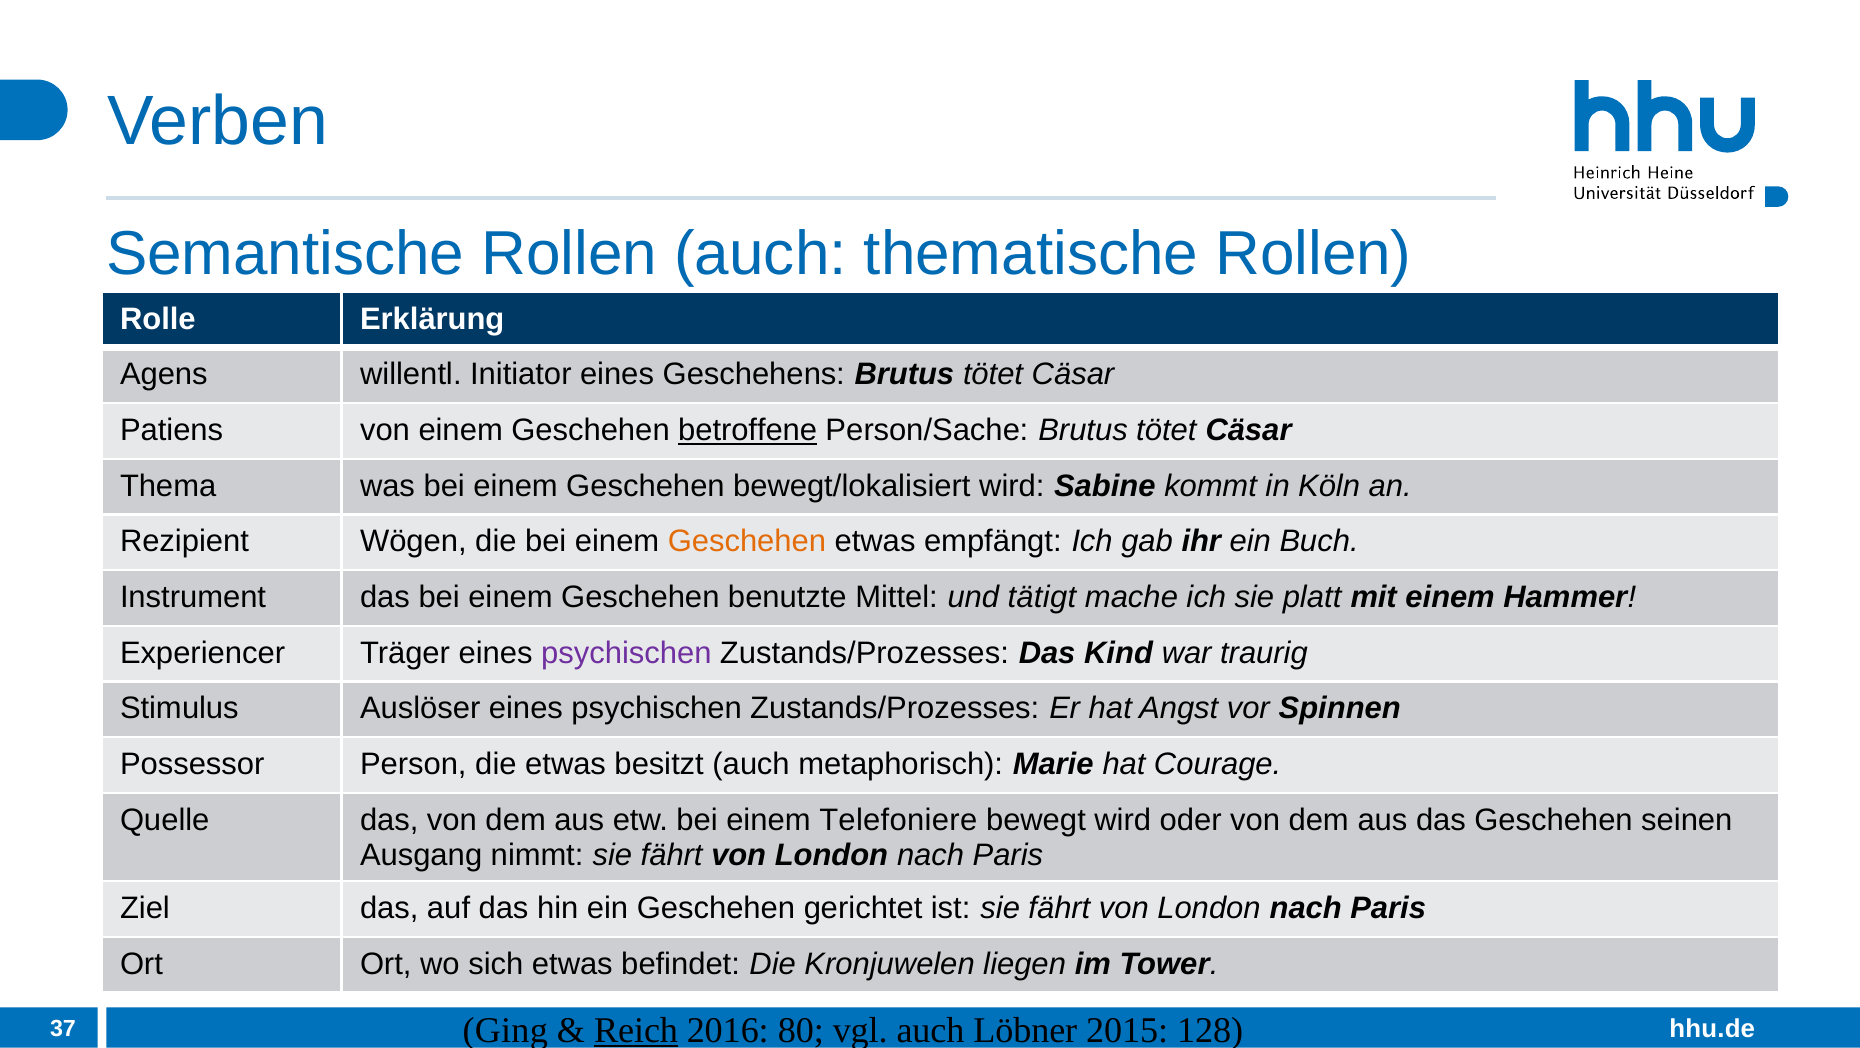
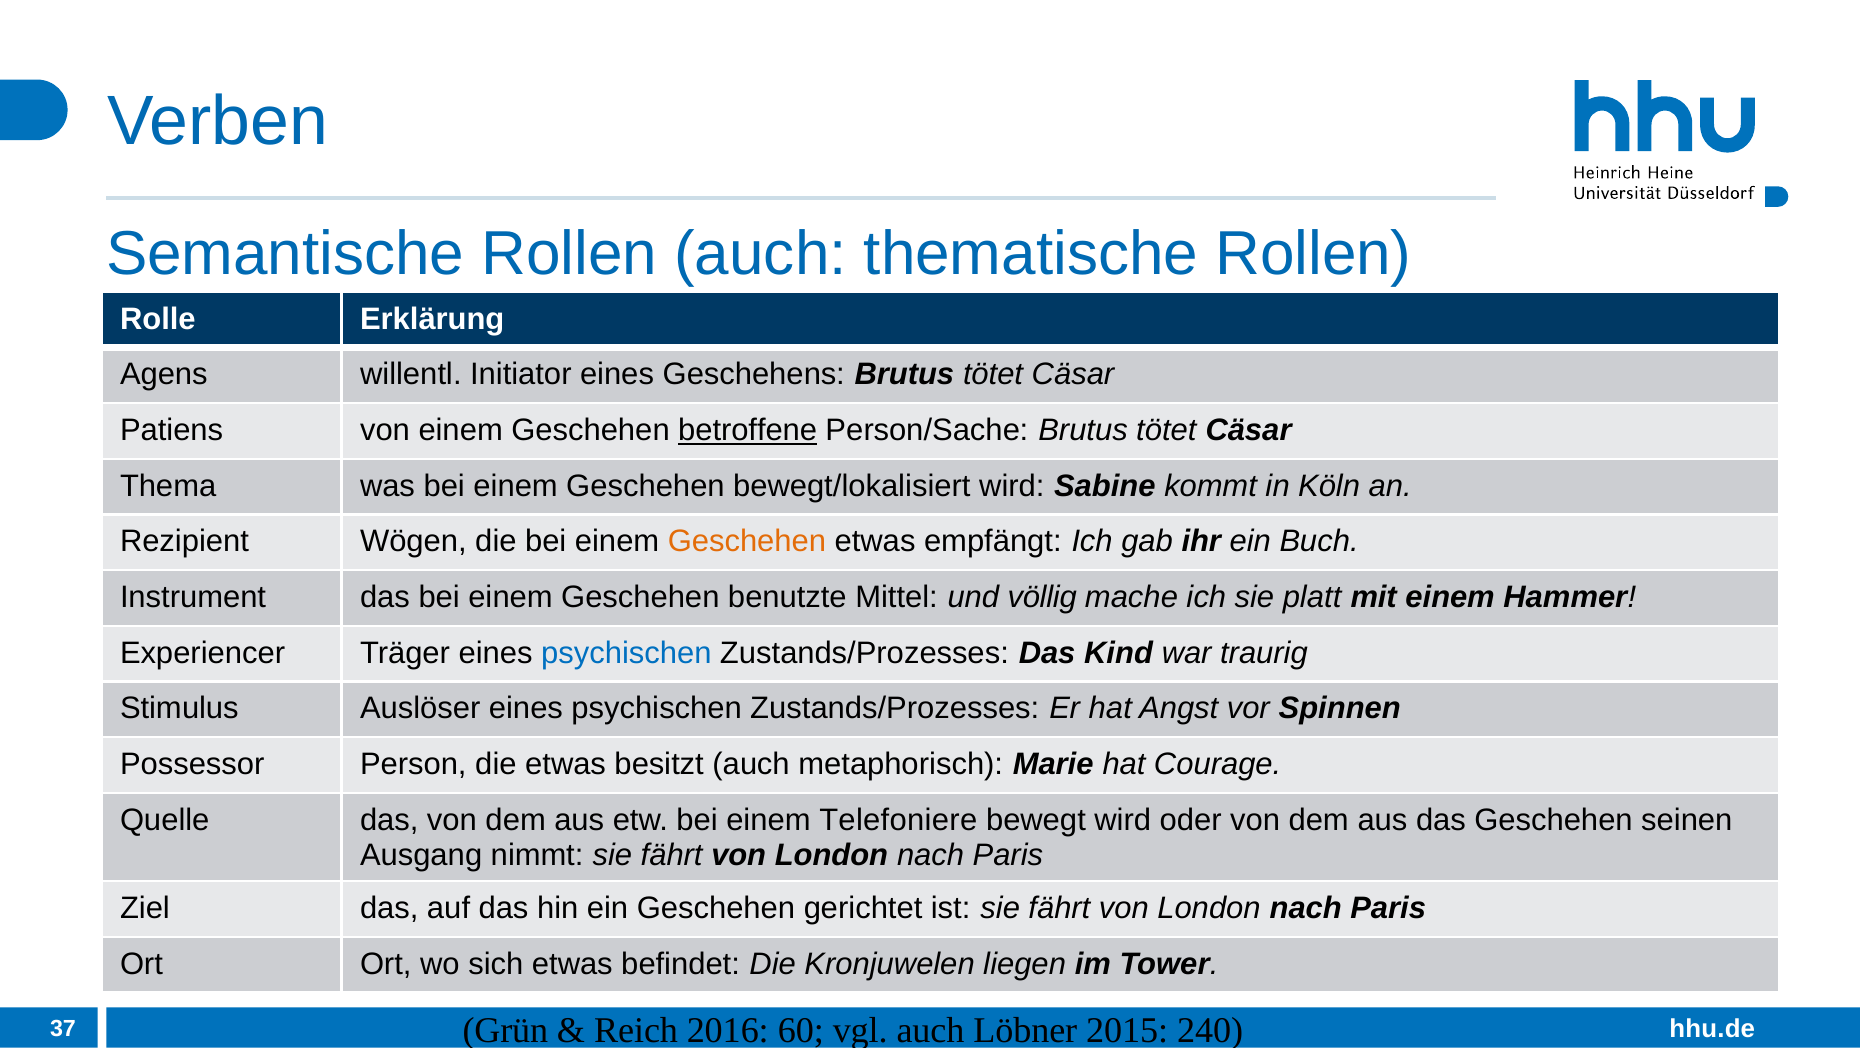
tätigt: tätigt -> völlig (1042, 597)
psychischen colour: purple -> blue (626, 653)
Ging: Ging -> Grün (505, 1030)
Reich underline: present -> none (636, 1030)
80: 80 -> 60 (801, 1030)
128: 128 -> 240 (1210, 1030)
